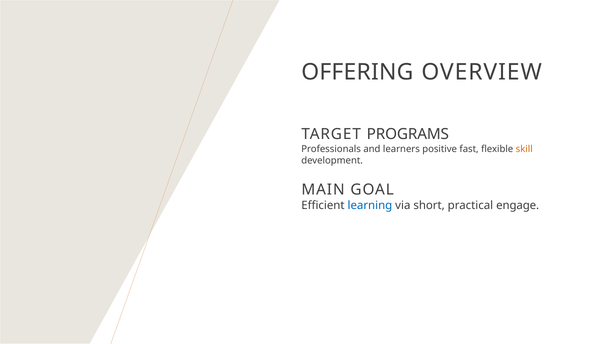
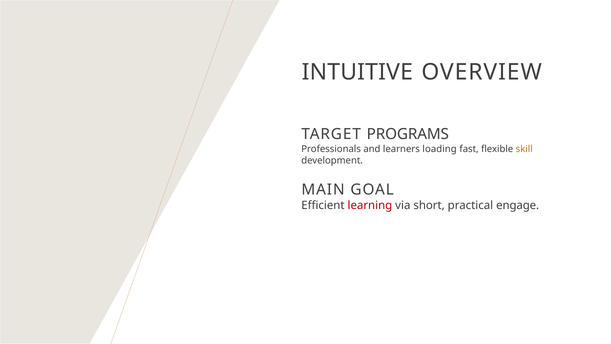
OFFERING: OFFERING -> INTUITIVE (357, 72)
positive: positive -> loading (440, 149)
learning colour: blue -> red (370, 205)
